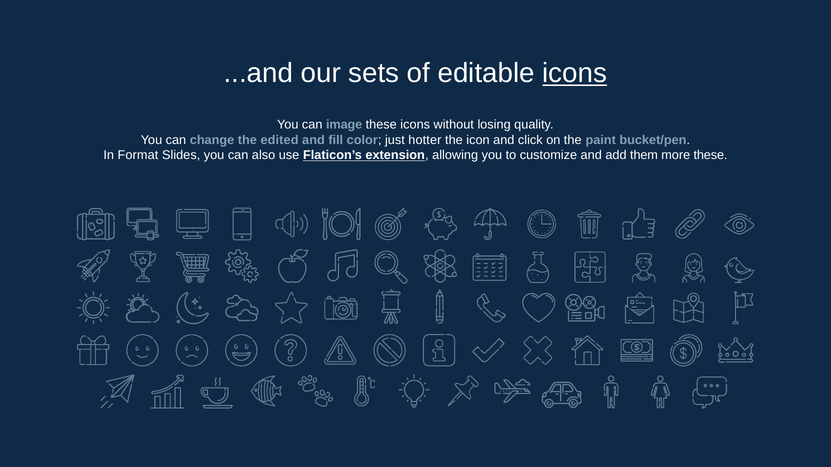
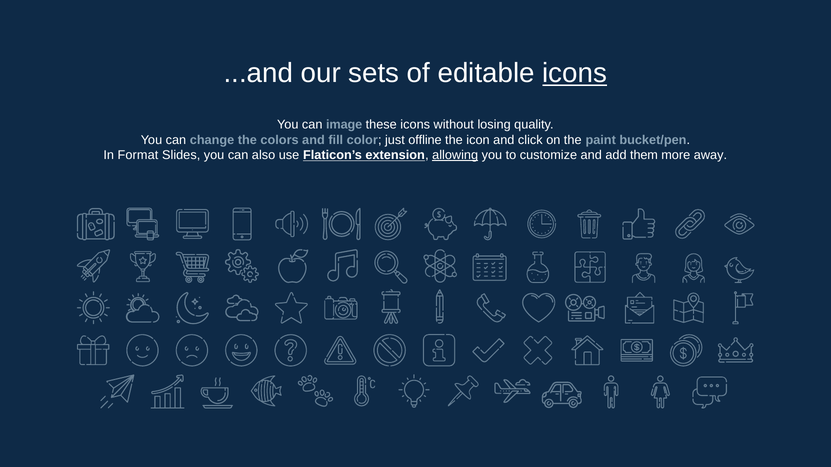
edited: edited -> colors (280, 140)
hotter: hotter -> offline (425, 140)
allowing underline: none -> present (455, 155)
more these: these -> away (710, 155)
